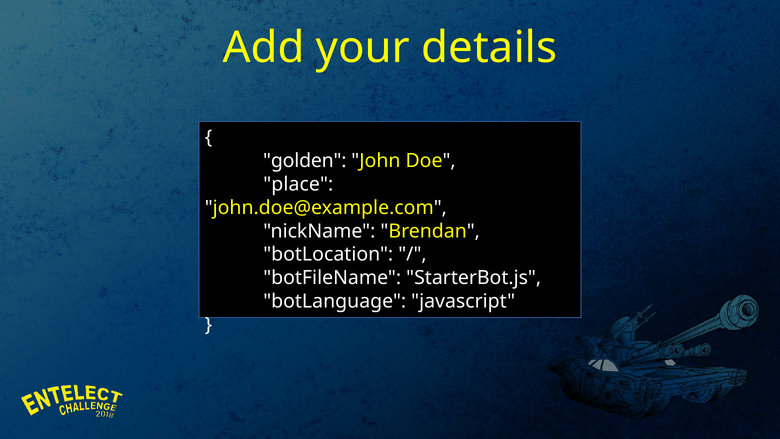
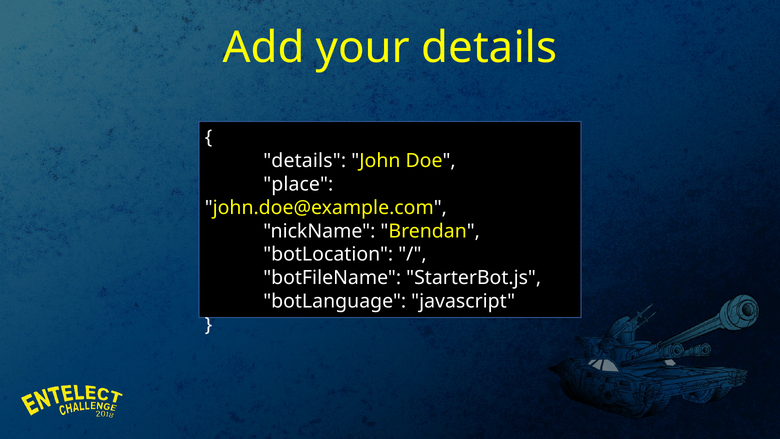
golden: golden -> details (305, 161)
